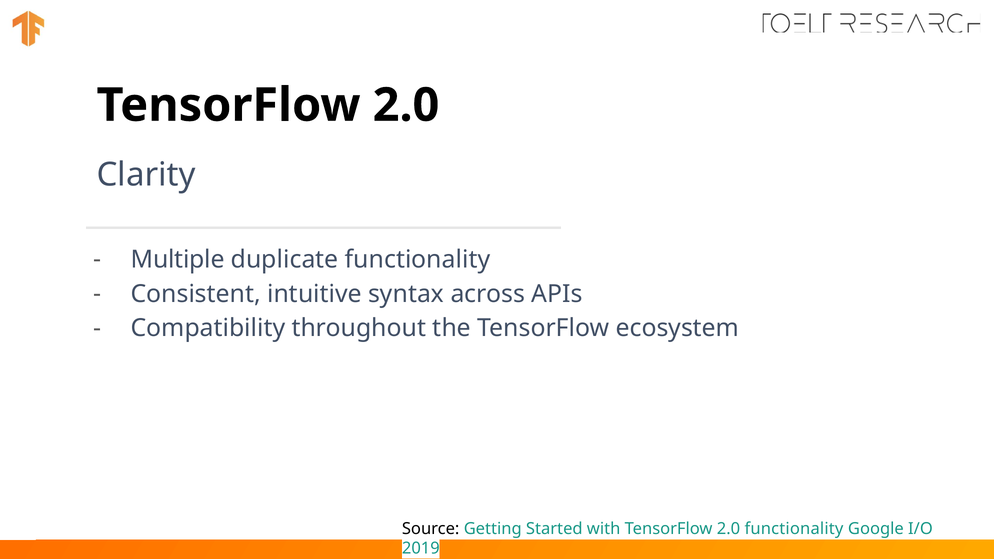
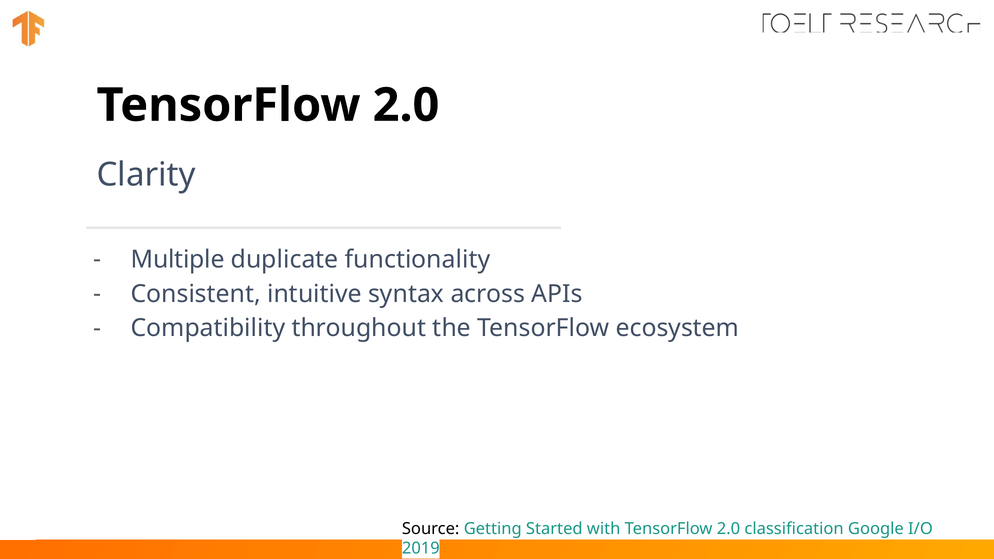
2.0 functionality: functionality -> classification (794, 529)
